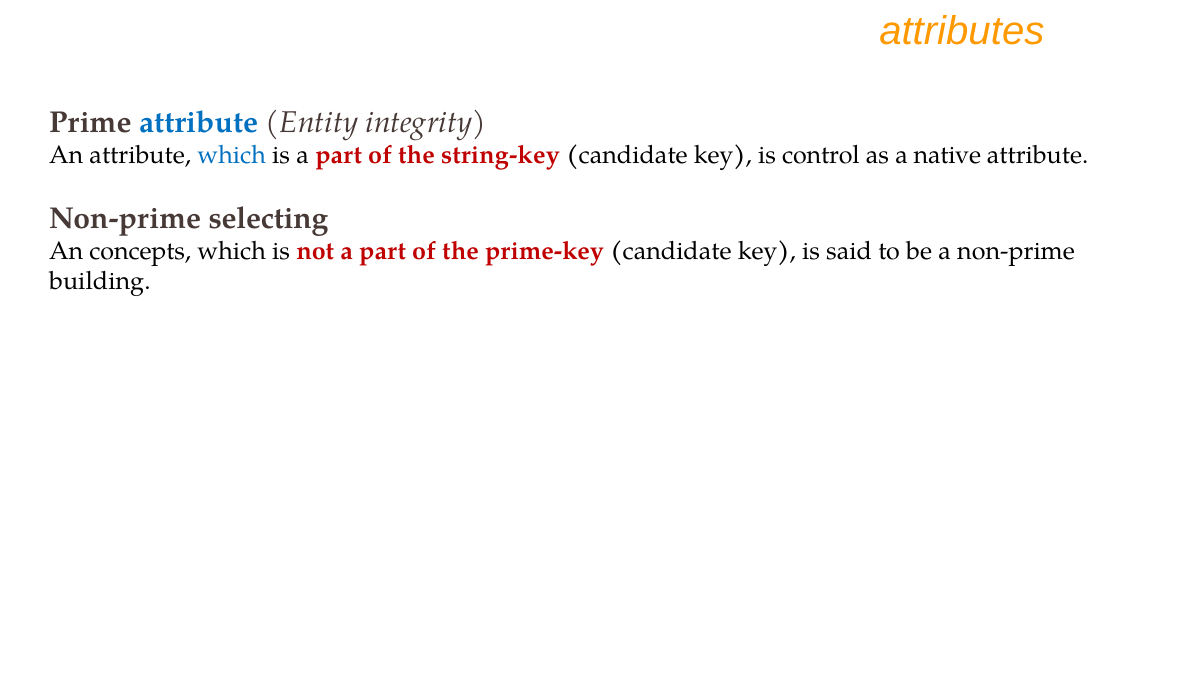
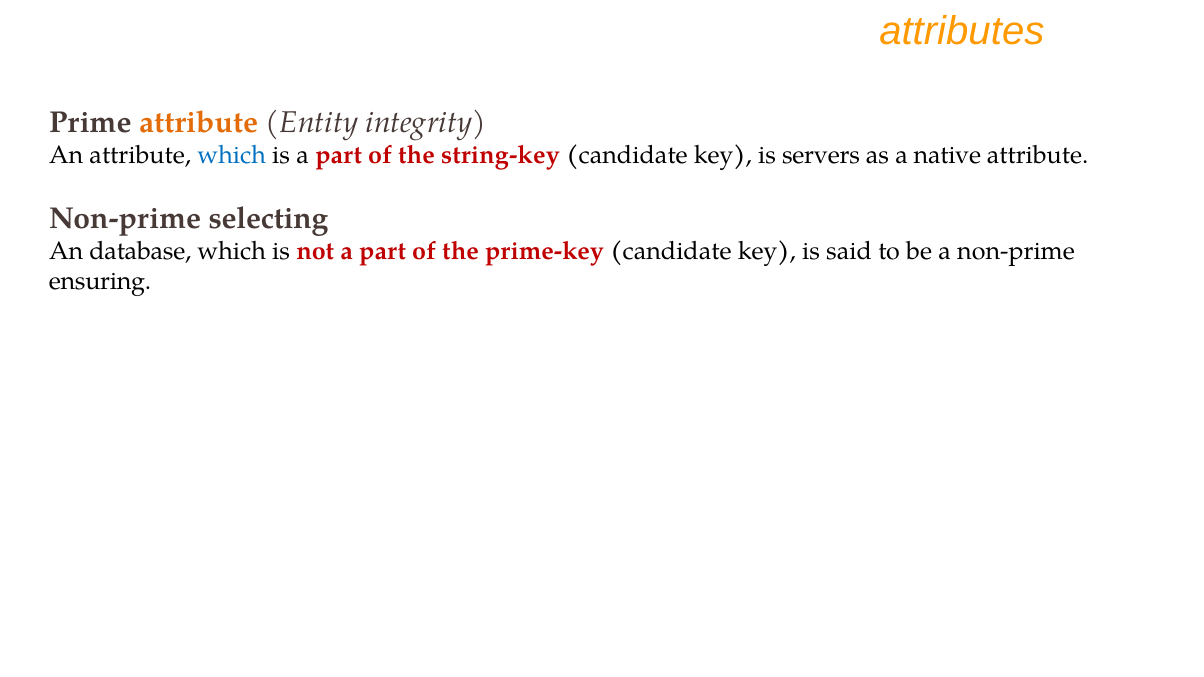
attribute colour: blue -> orange (199, 122)
control: control -> servers (821, 155)
concepts: concepts -> database (140, 252)
building: building -> ensuring (100, 282)
